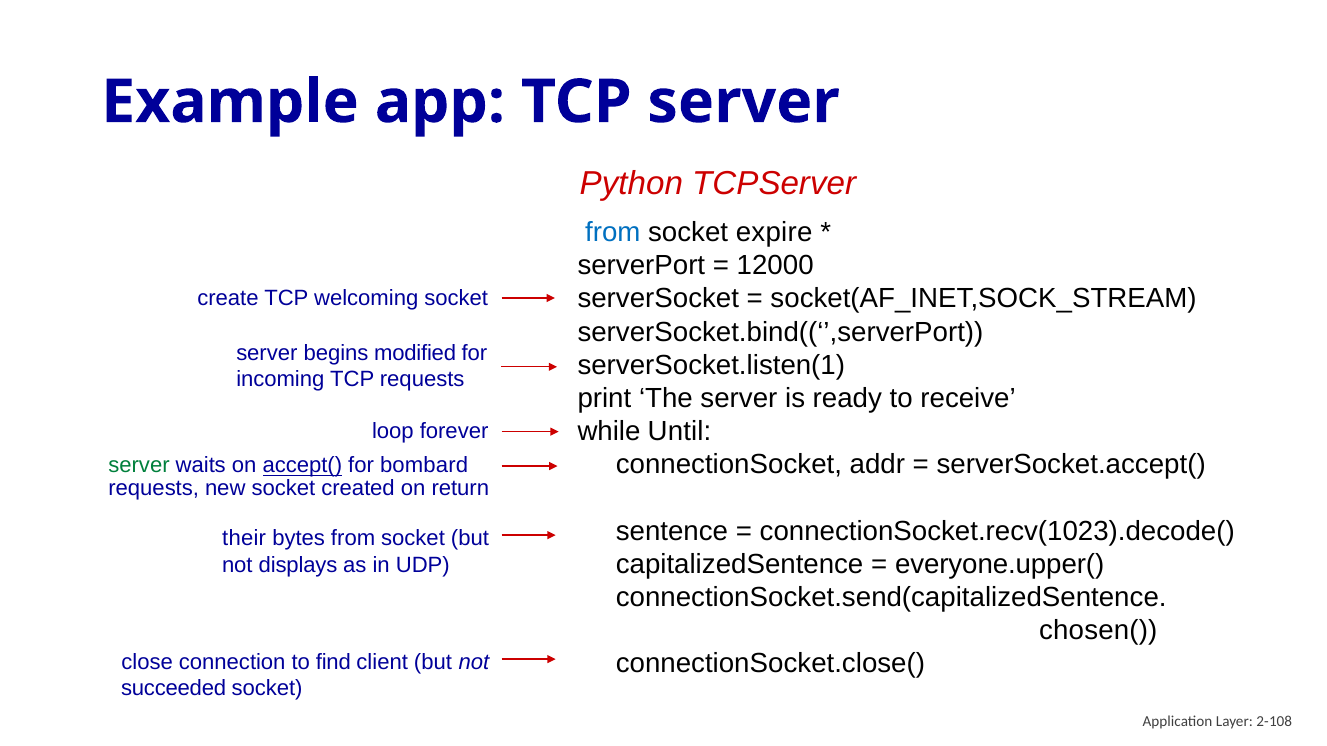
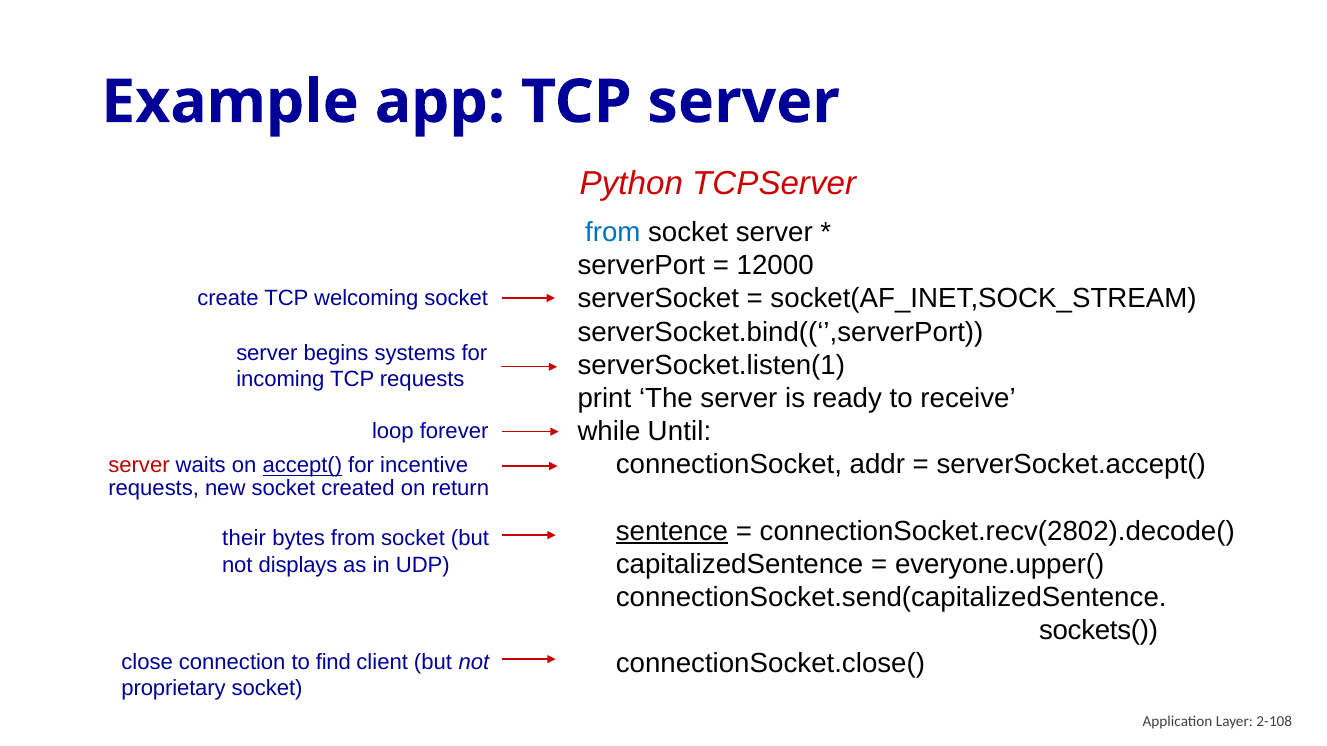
expire: expire -> server (774, 233)
modified: modified -> systems (415, 353)
server colour: green -> red (139, 466)
bombard: bombard -> incentive (424, 466)
sentence underline: none -> present (672, 531)
connectionSocket.recv(1023).decode(: connectionSocket.recv(1023).decode( -> connectionSocket.recv(2802).decode( (997, 531)
chosen(: chosen( -> sockets( (1099, 631)
succeeded: succeeded -> proprietary (174, 689)
